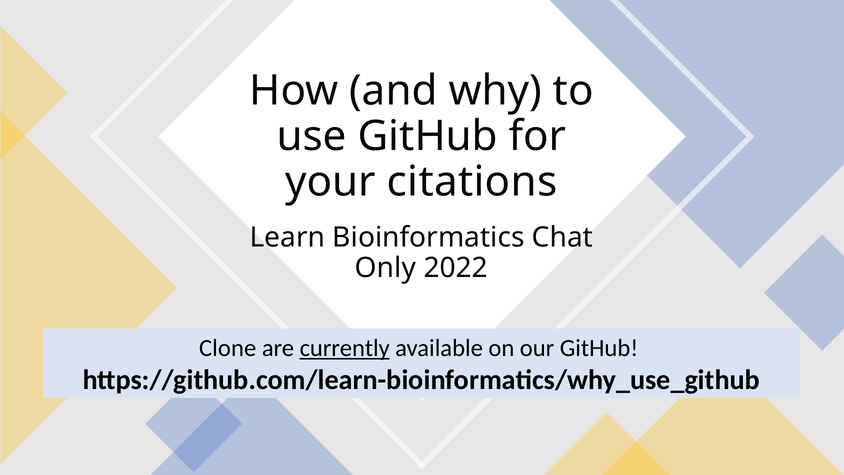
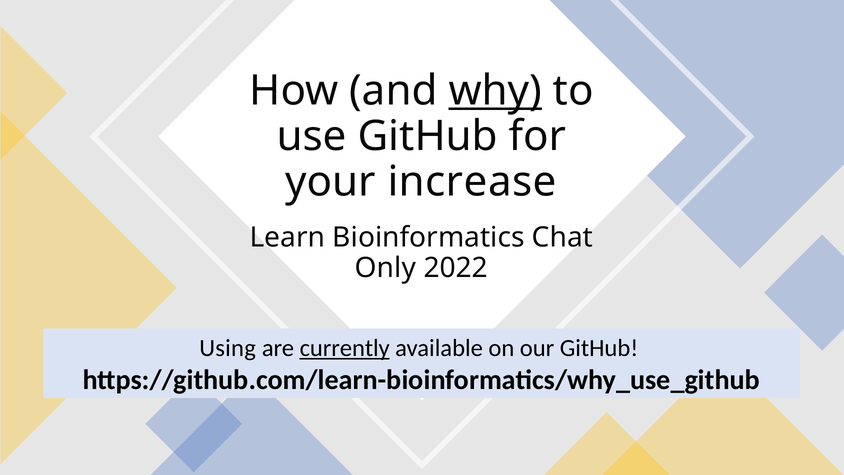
why underline: none -> present (495, 91)
citations: citations -> increase (472, 182)
Clone: Clone -> Using (228, 348)
